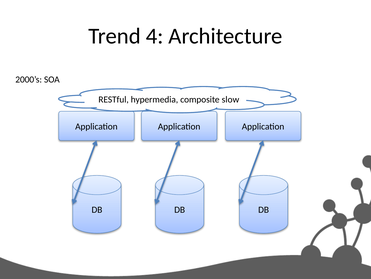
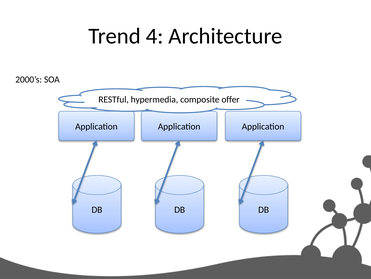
slow: slow -> offer (231, 99)
